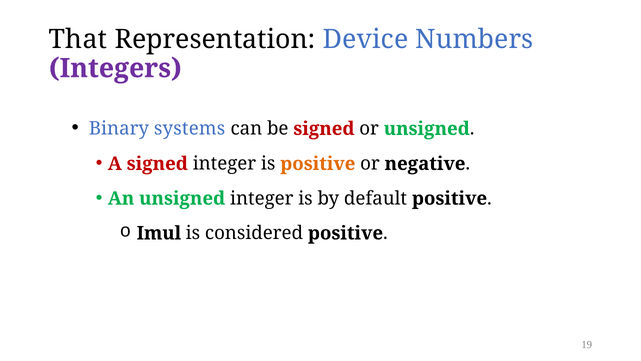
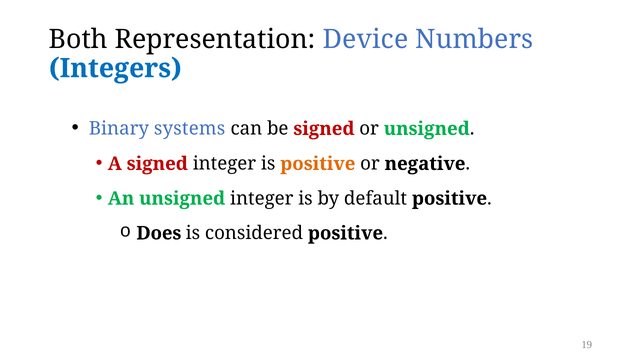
That: That -> Both (78, 39)
Integers colour: purple -> blue (115, 68)
Imul: Imul -> Does (159, 233)
